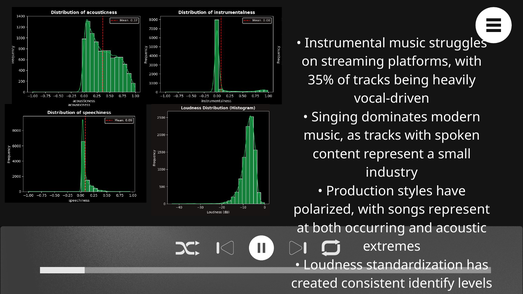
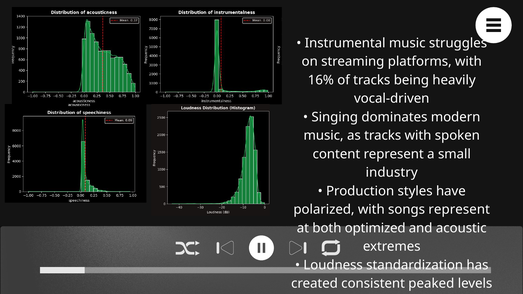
35%: 35% -> 16% (321, 80)
occurring: occurring -> optimized (375, 228)
identify: identify -> peaked (431, 284)
